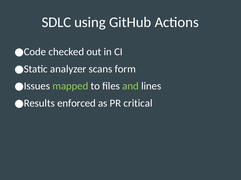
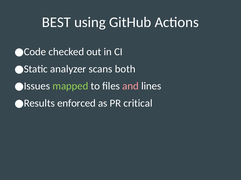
SDLC: SDLC -> BEST (56, 22)
form: form -> both (125, 69)
and colour: light green -> pink (131, 86)
